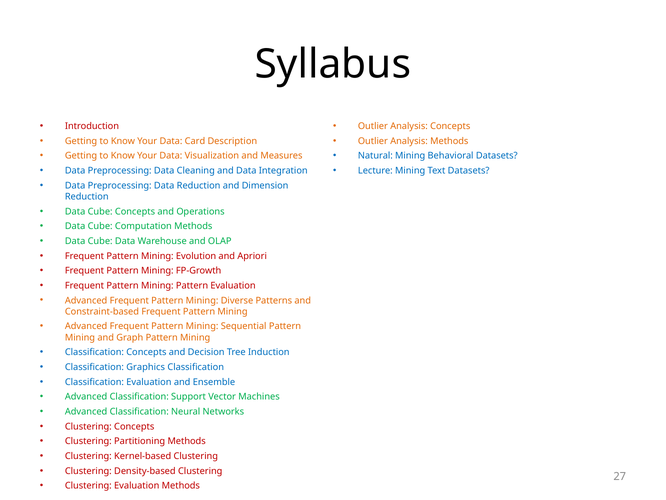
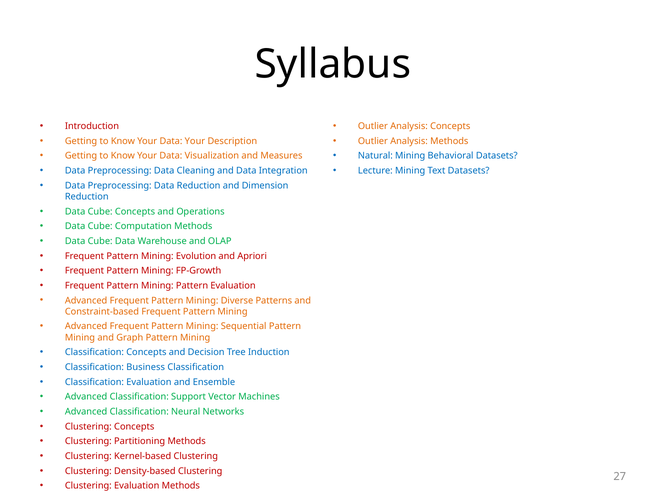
Data Card: Card -> Your (195, 141)
Graphics: Graphics -> Business (146, 367)
